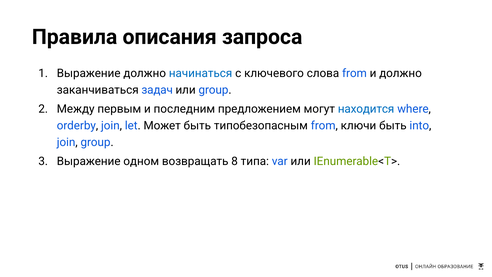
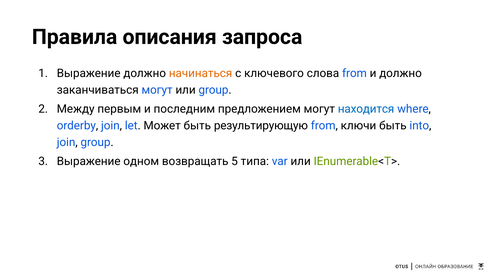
начинаться colour: blue -> orange (201, 73)
заканчиваться задач: задач -> могут (157, 90)
типобезопасным: типобезопасным -> результирующую (261, 126)
8: 8 -> 5 (235, 161)
